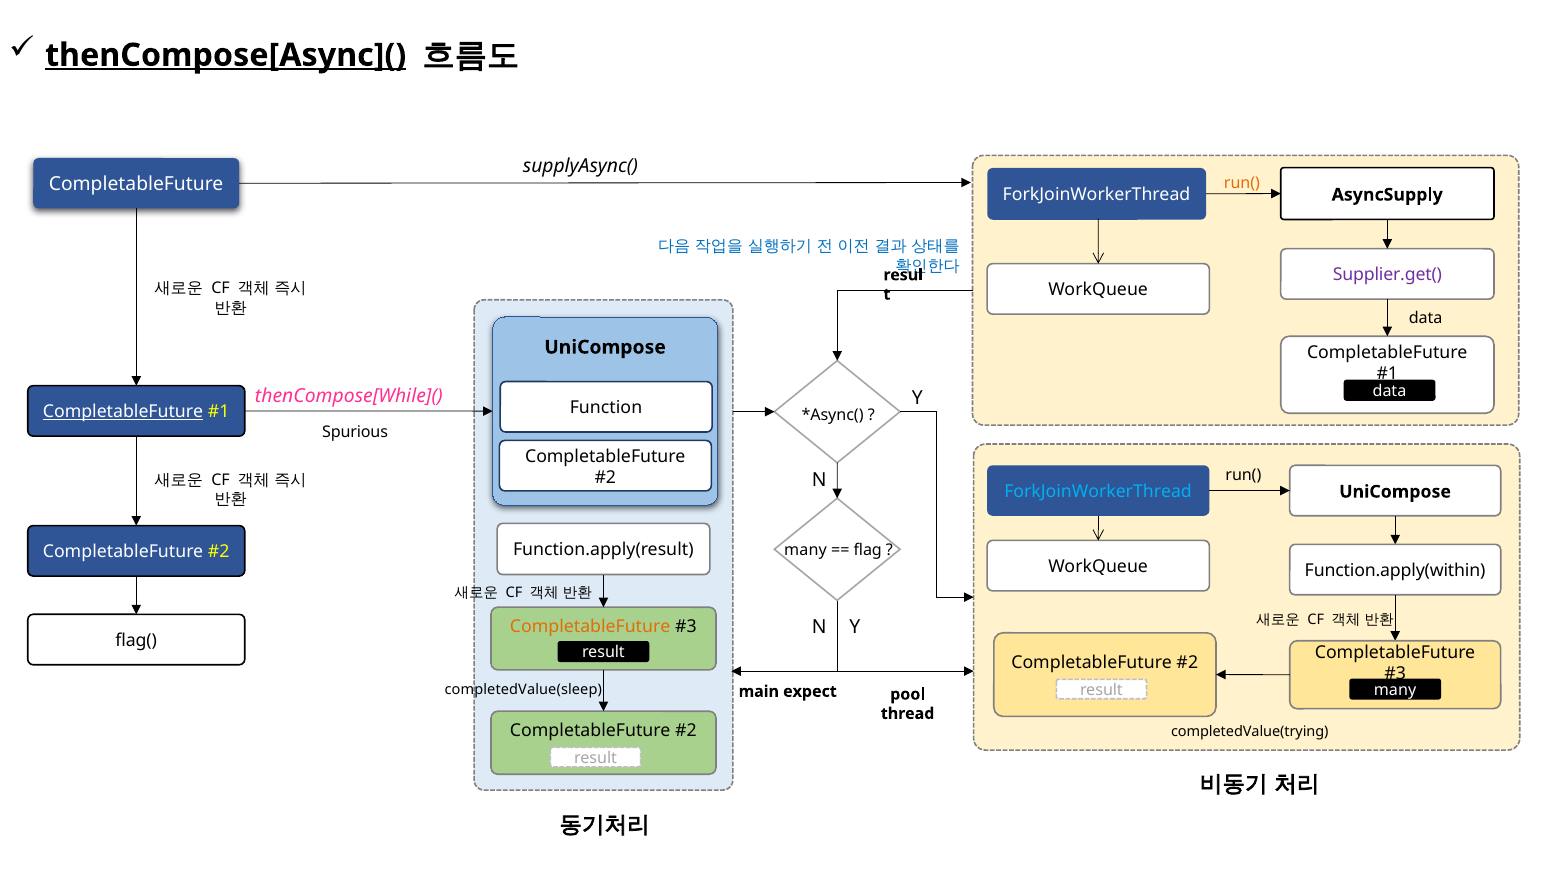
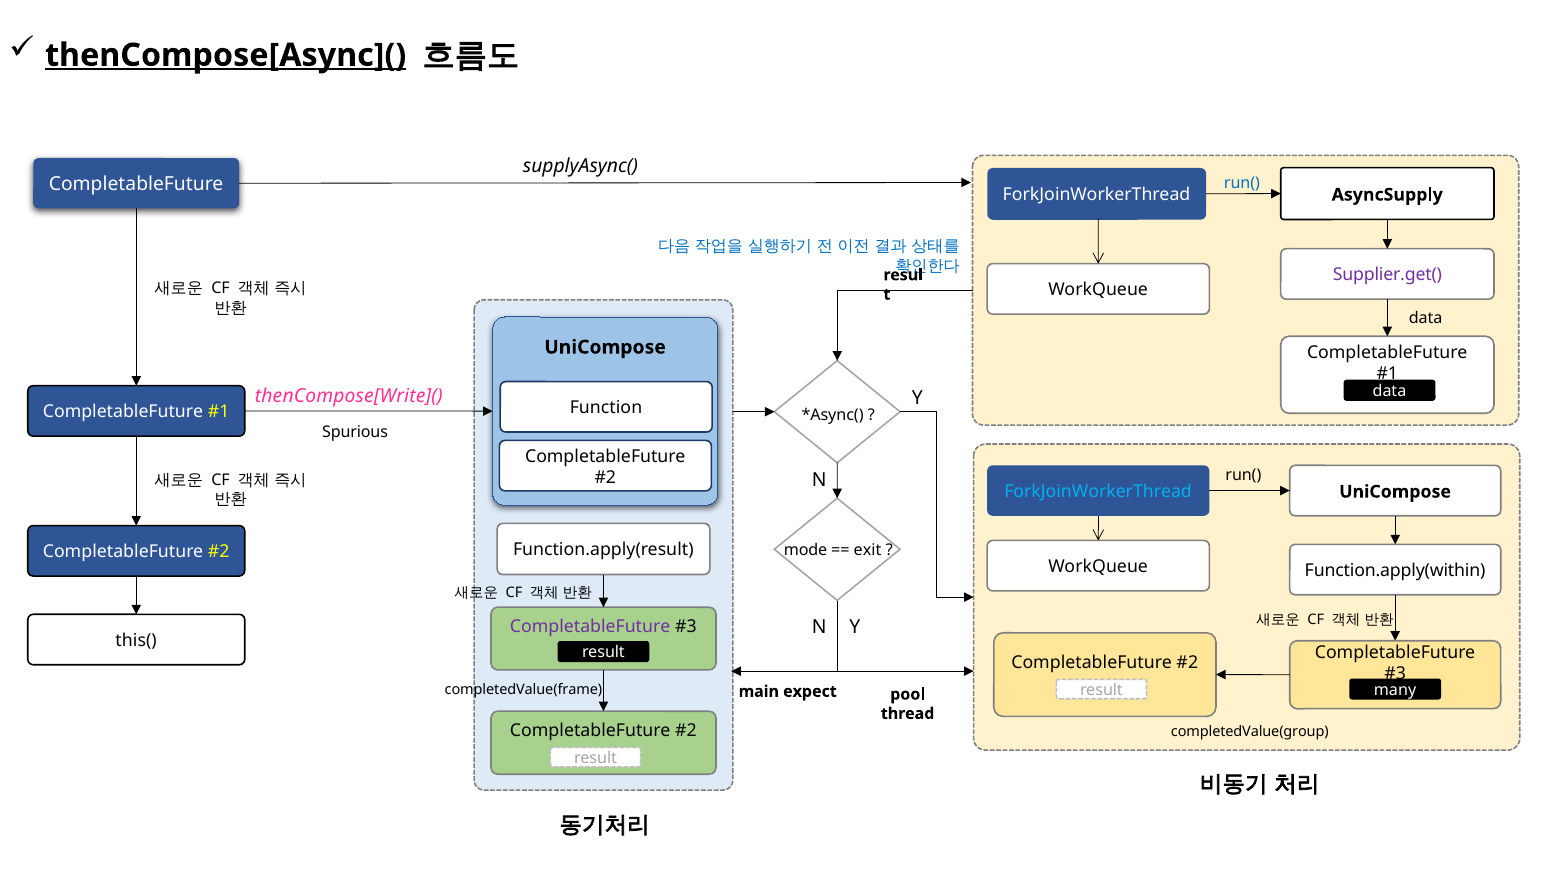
run( colour: orange -> blue (1242, 184)
thenCompose[While](: thenCompose[While]( -> thenCompose[Write]( (349, 396)
CompletableFuture underline: present -> none (123, 412)
many: many -> mode (806, 550)
flag: flag -> exit (868, 550)
CompletableFuture colour: orange -> purple (590, 627)
flag(: flag( -> this( (136, 641)
completedValue(sleep: completedValue(sleep -> completedValue(frame (523, 690)
completedValue(trying: completedValue(trying -> completedValue(group (1250, 733)
